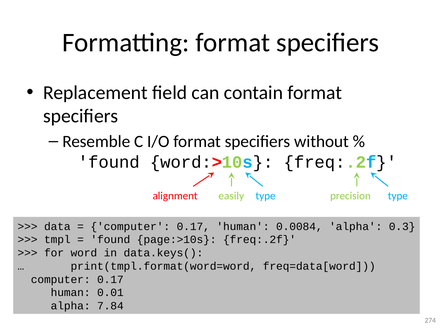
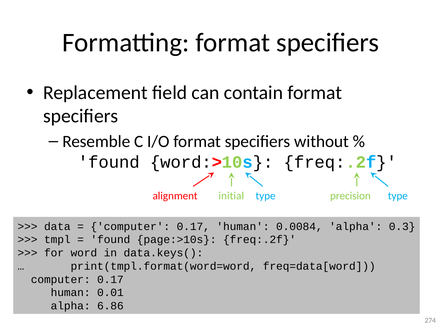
easily: easily -> initial (231, 196)
7.84: 7.84 -> 6.86 (110, 306)
